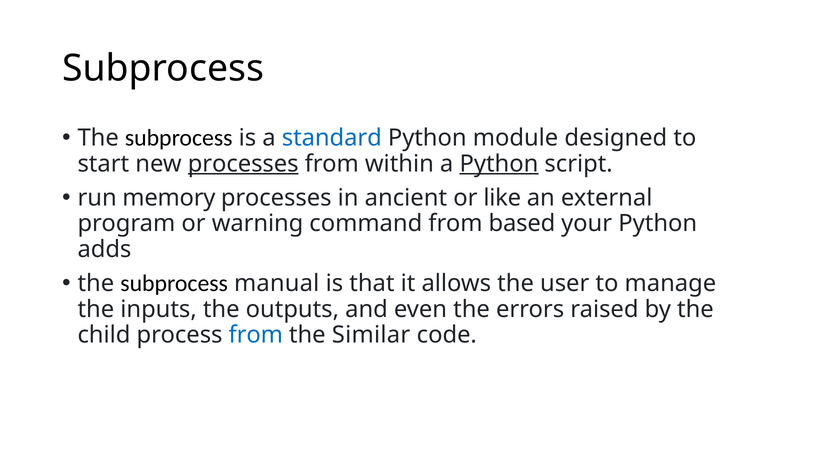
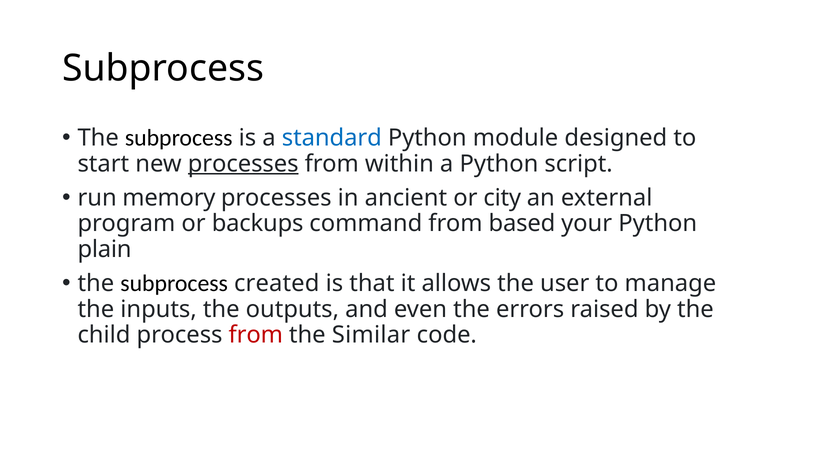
Python underline: present -> none (499, 164)
like: like -> city (502, 198)
warning: warning -> backups (258, 224)
adds: adds -> plain (105, 249)
manual: manual -> created (277, 284)
from colour: blue -> red (256, 335)
